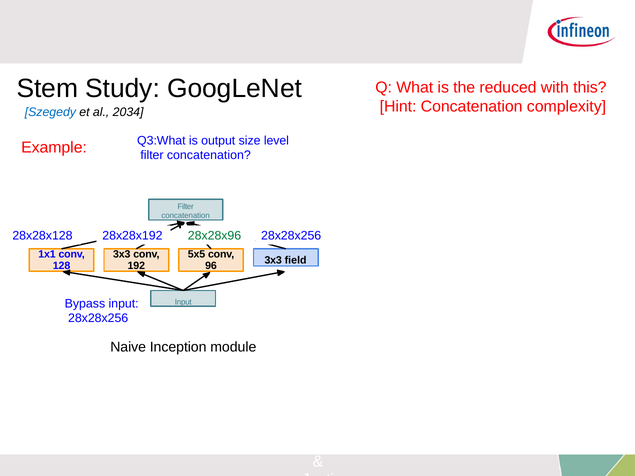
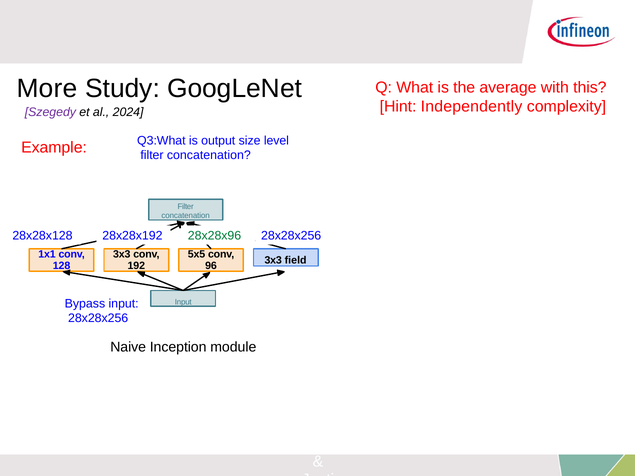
Stem: Stem -> More (47, 89)
reduced: reduced -> average (508, 88)
Hint Concatenation: Concatenation -> Independently (472, 107)
Szegedy colour: blue -> purple (50, 112)
2034: 2034 -> 2024 (128, 112)
